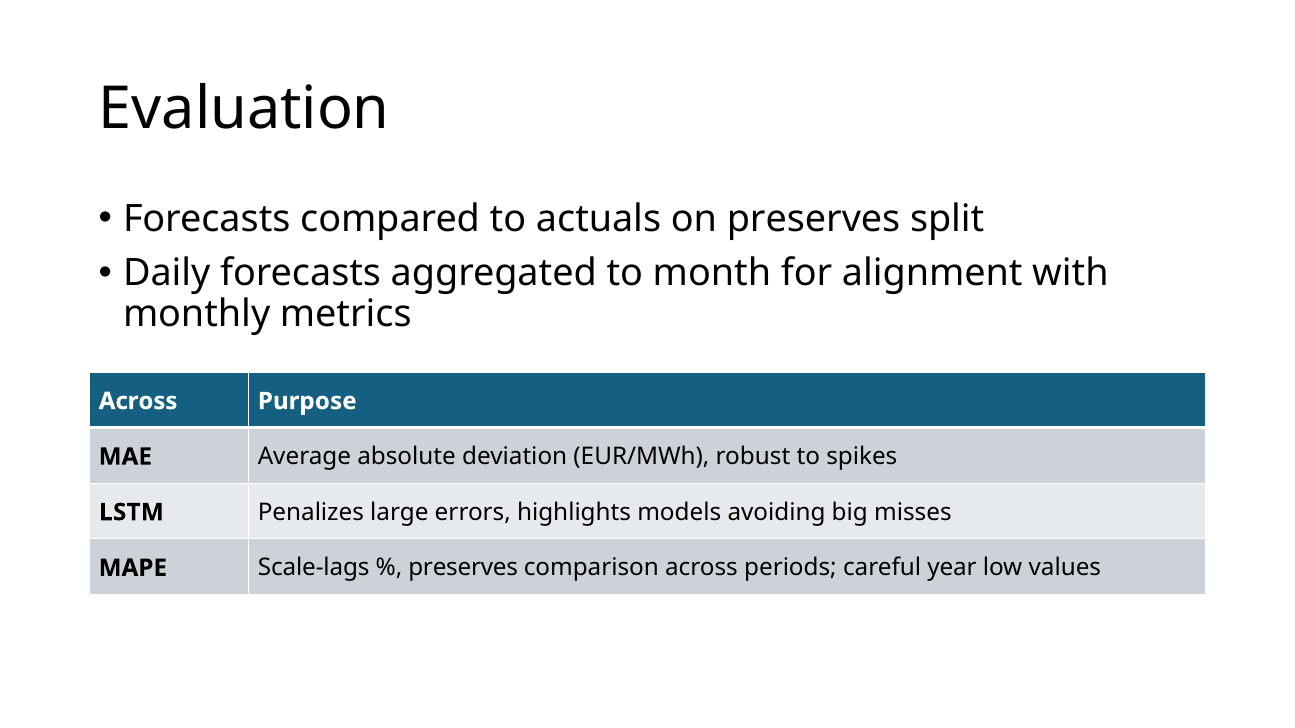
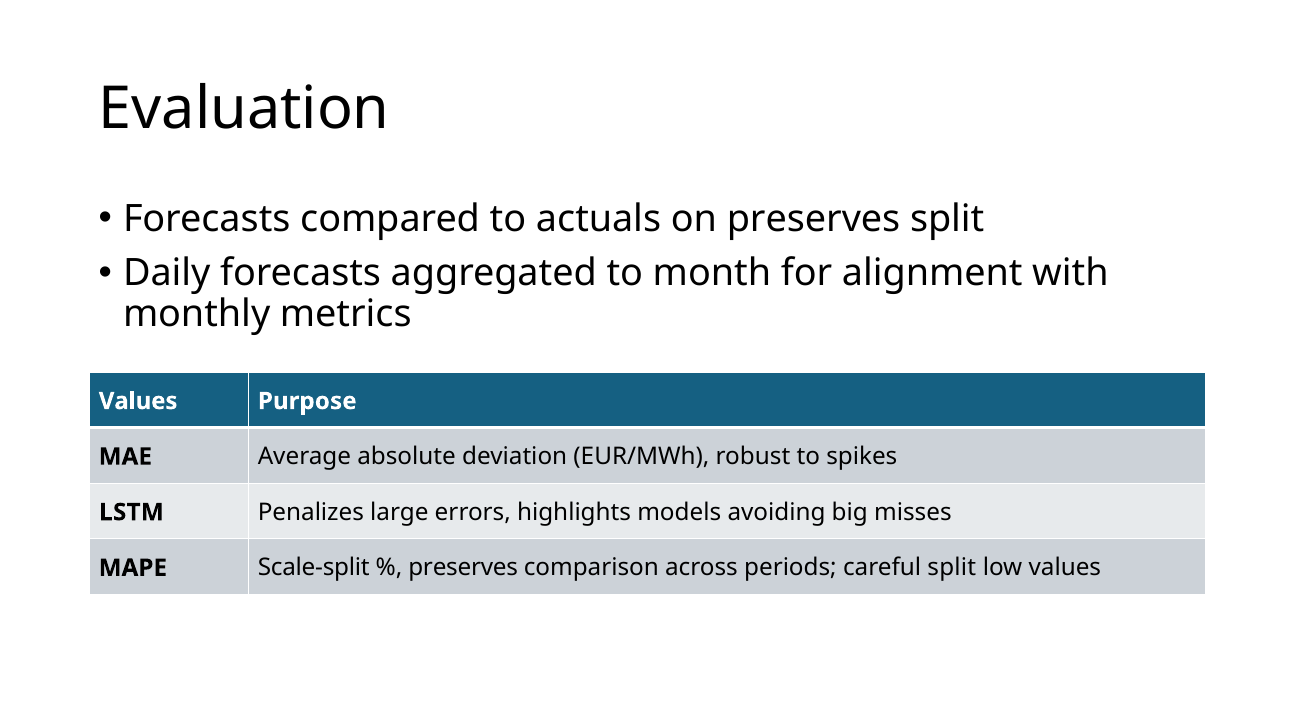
Across: Across -> Values (138, 401)
Scale-lags: Scale-lags -> Scale-split (314, 568)
careful year: year -> split (952, 568)
